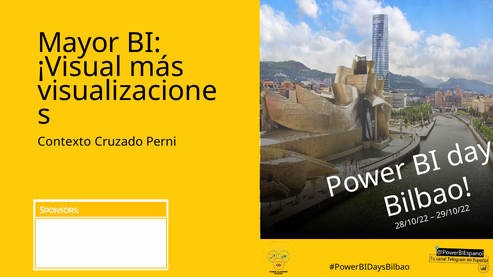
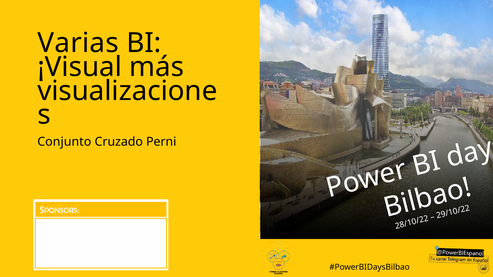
Mayor: Mayor -> Varias (78, 43)
Contexto: Contexto -> Conjunto (64, 142)
